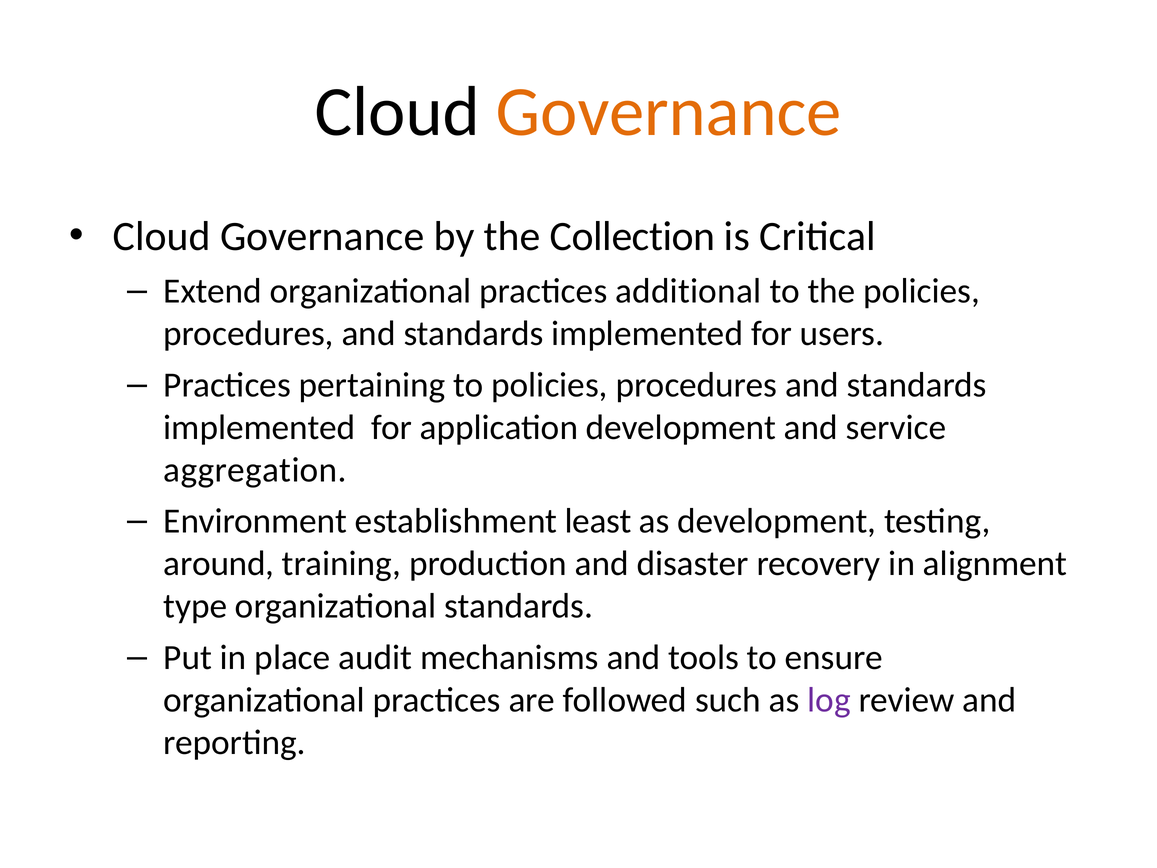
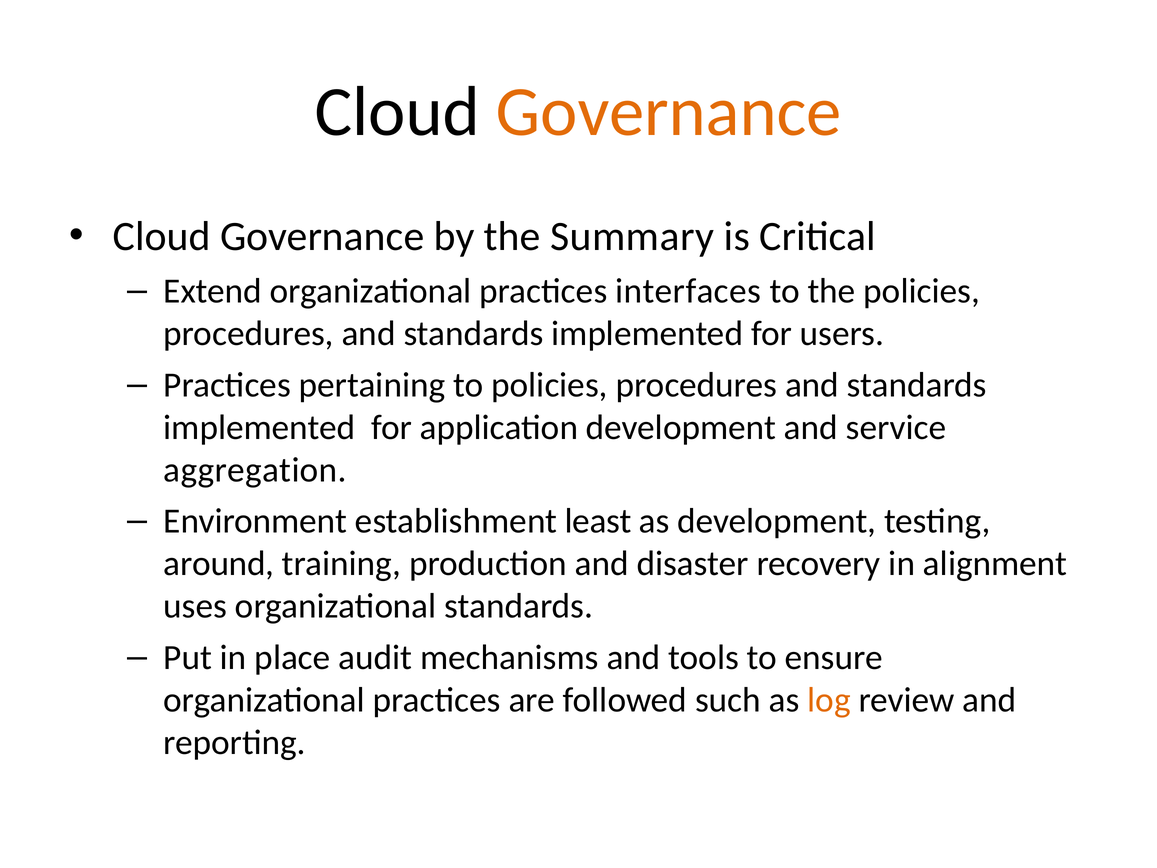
Collection: Collection -> Summary (632, 236)
additional: additional -> interfaces (688, 291)
type: type -> uses (195, 606)
log colour: purple -> orange (829, 700)
